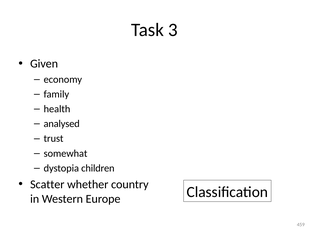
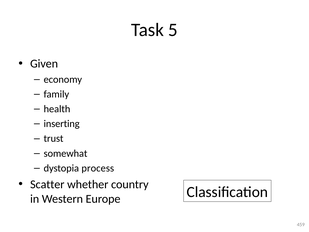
3: 3 -> 5 (173, 30)
analysed: analysed -> inserting (62, 124)
children: children -> process (98, 168)
